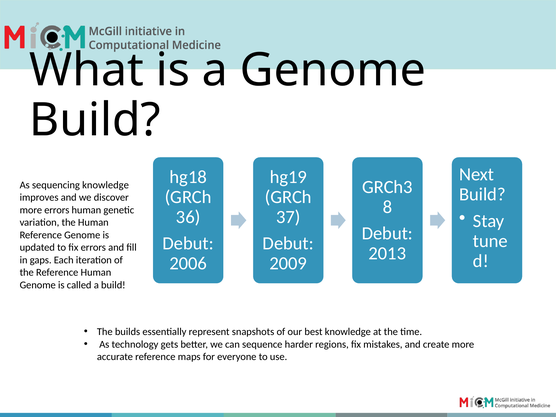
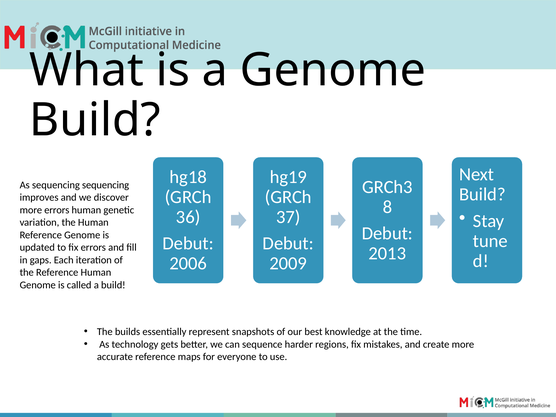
sequencing knowledge: knowledge -> sequencing (106, 185)
